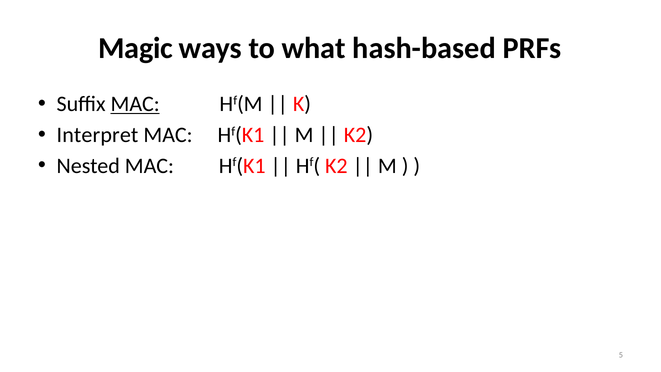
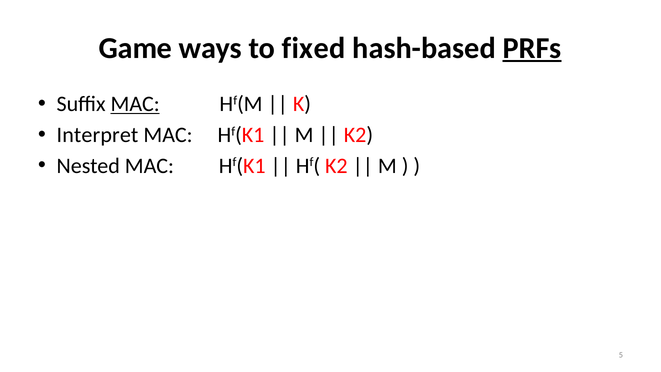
Magic: Magic -> Game (136, 48)
what: what -> fixed (314, 48)
PRFs underline: none -> present (532, 48)
